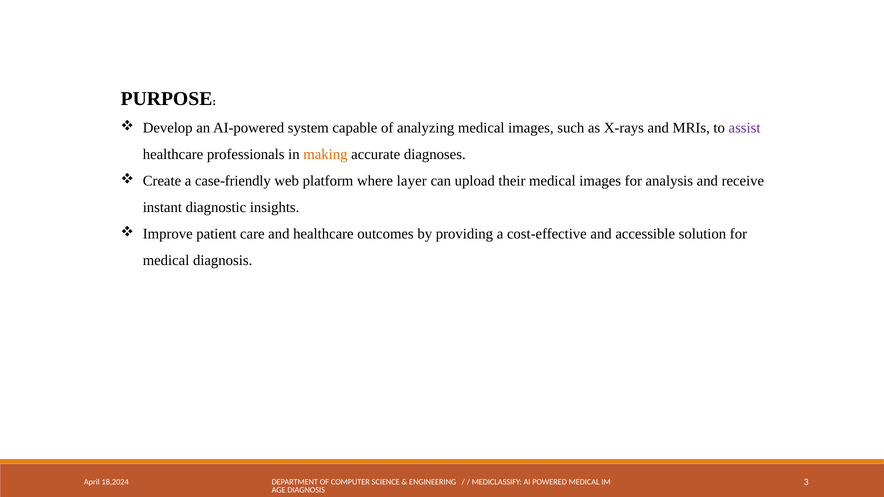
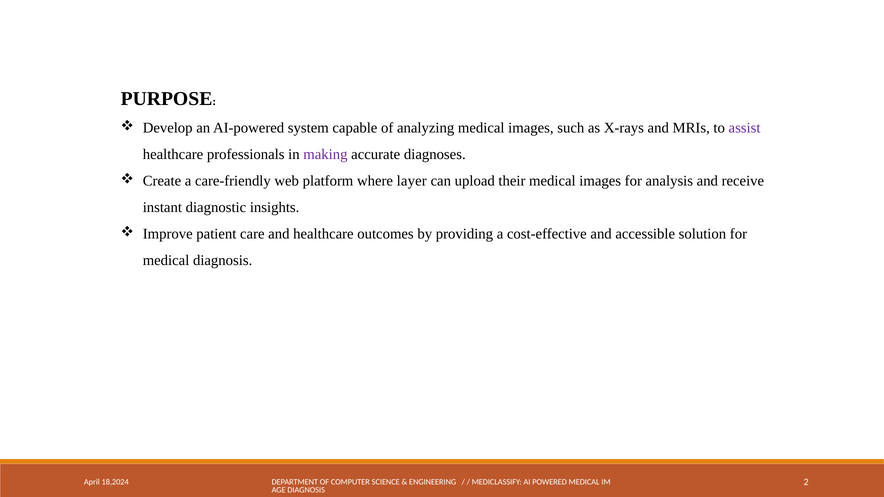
making colour: orange -> purple (325, 155)
case-friendly: case-friendly -> care-friendly (233, 181)
3: 3 -> 2 (806, 482)
